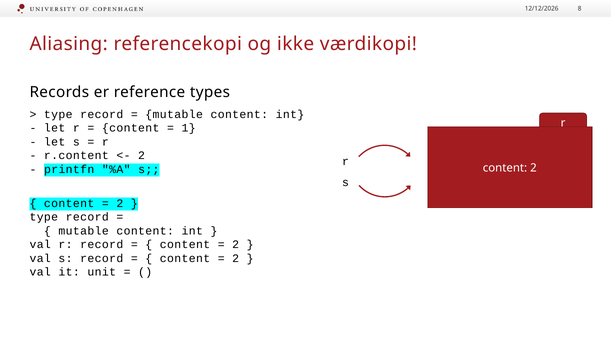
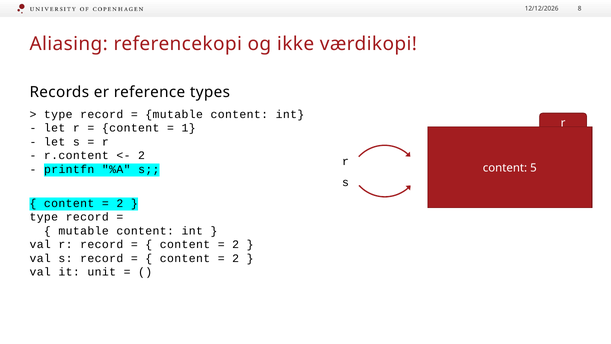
content 2: 2 -> 5 (533, 168)
